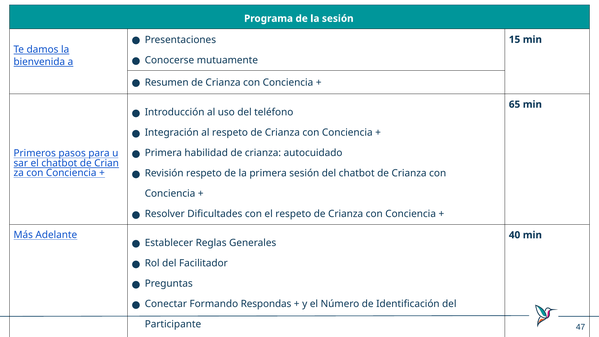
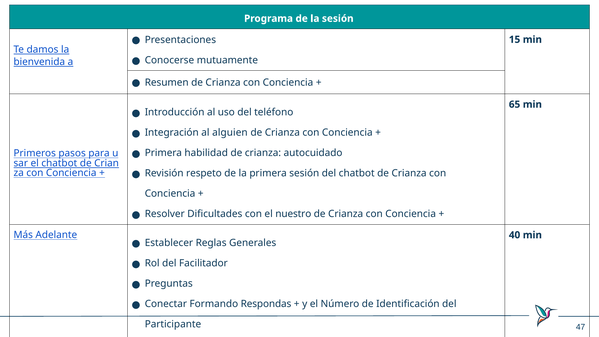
al respeto: respeto -> alguien (230, 132)
el respeto: respeto -> nuestro (293, 214)
